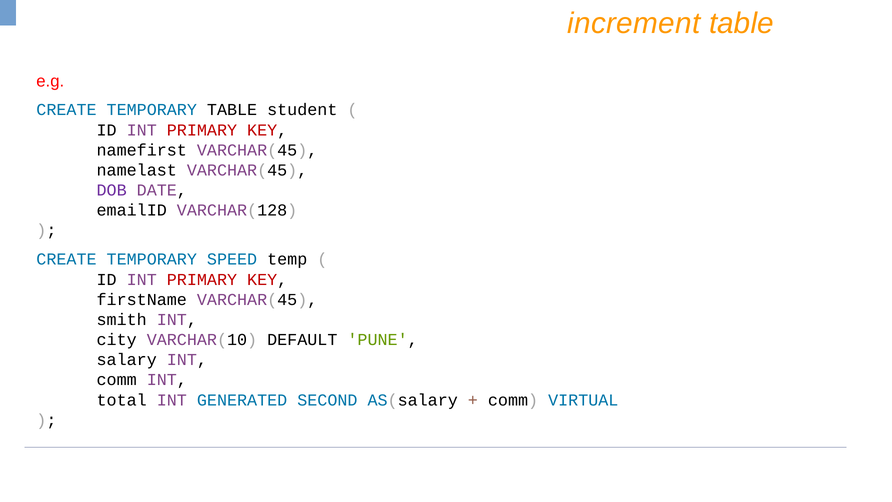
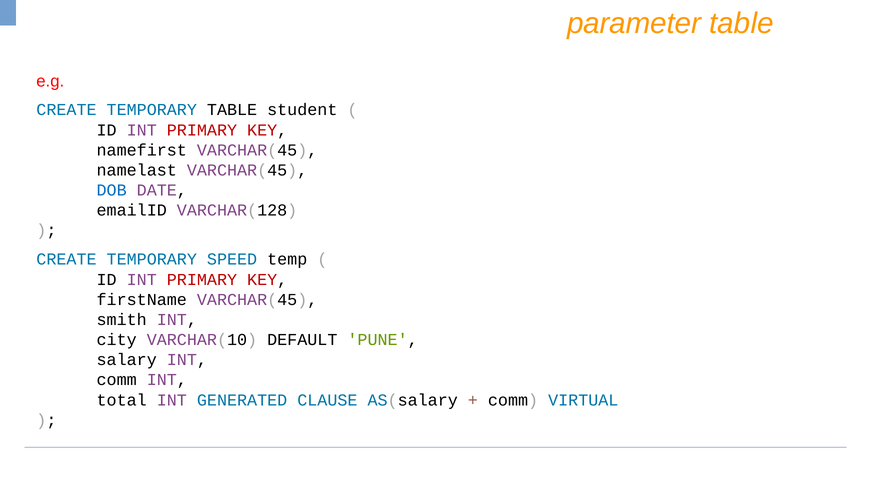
increment: increment -> parameter (634, 23)
DOB colour: purple -> blue (112, 190)
SECOND: SECOND -> CLAUSE (327, 400)
